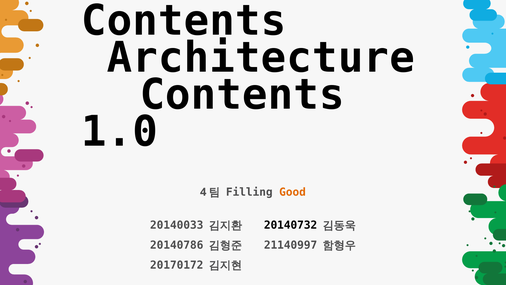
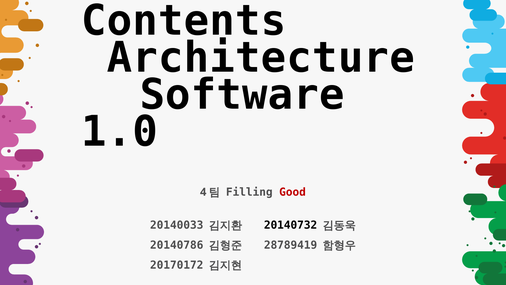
Contents: Contents -> Software (242, 95)
Good colour: orange -> red (293, 192)
21140997: 21140997 -> 28789419 (291, 245)
